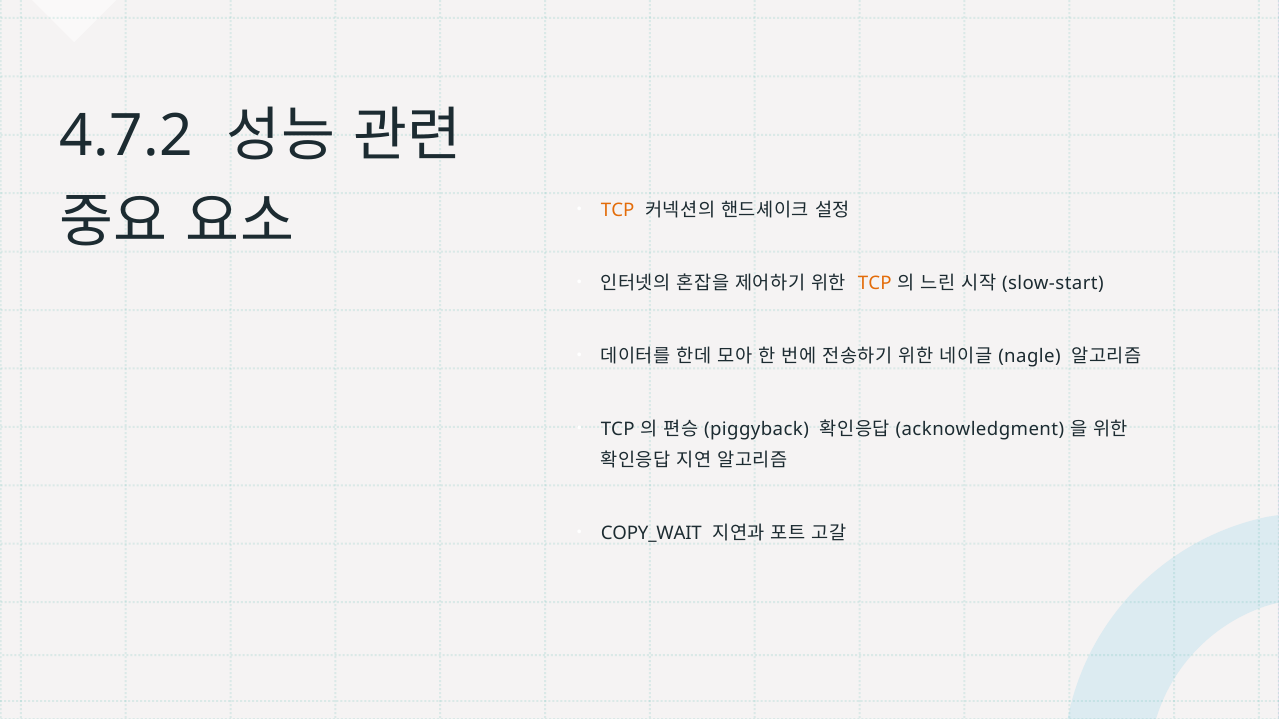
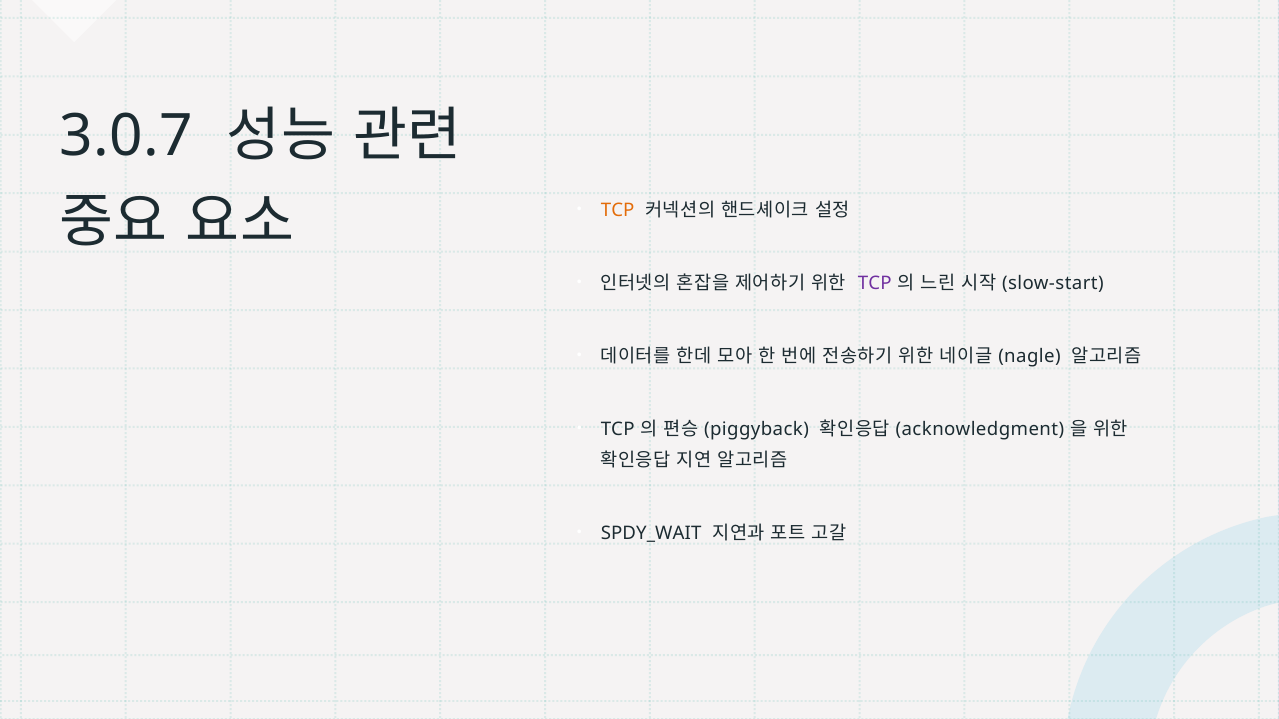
4.7.2: 4.7.2 -> 3.0.7 (126, 137)
TCP colour: orange -> purple (875, 283)
COPY_WAIT: COPY_WAIT -> SPDY_WAIT (651, 534)
